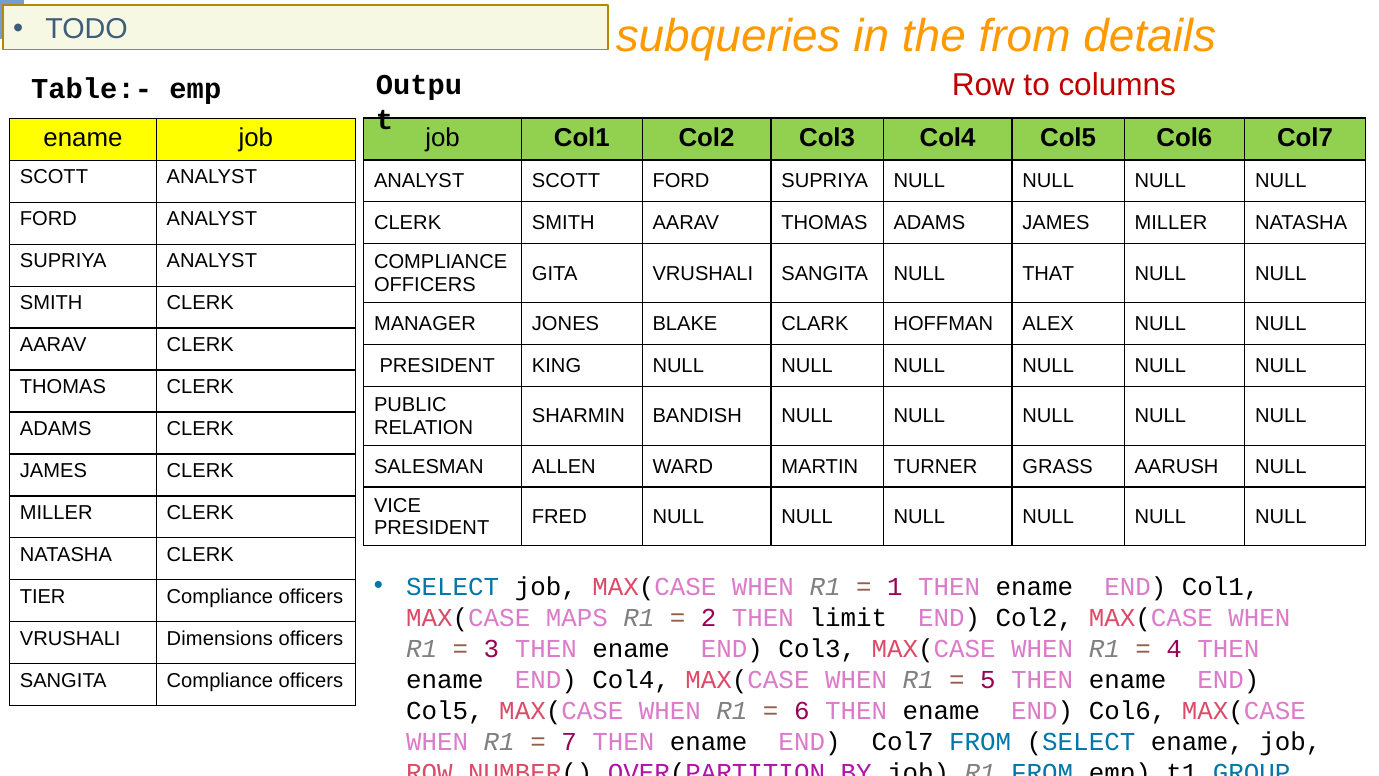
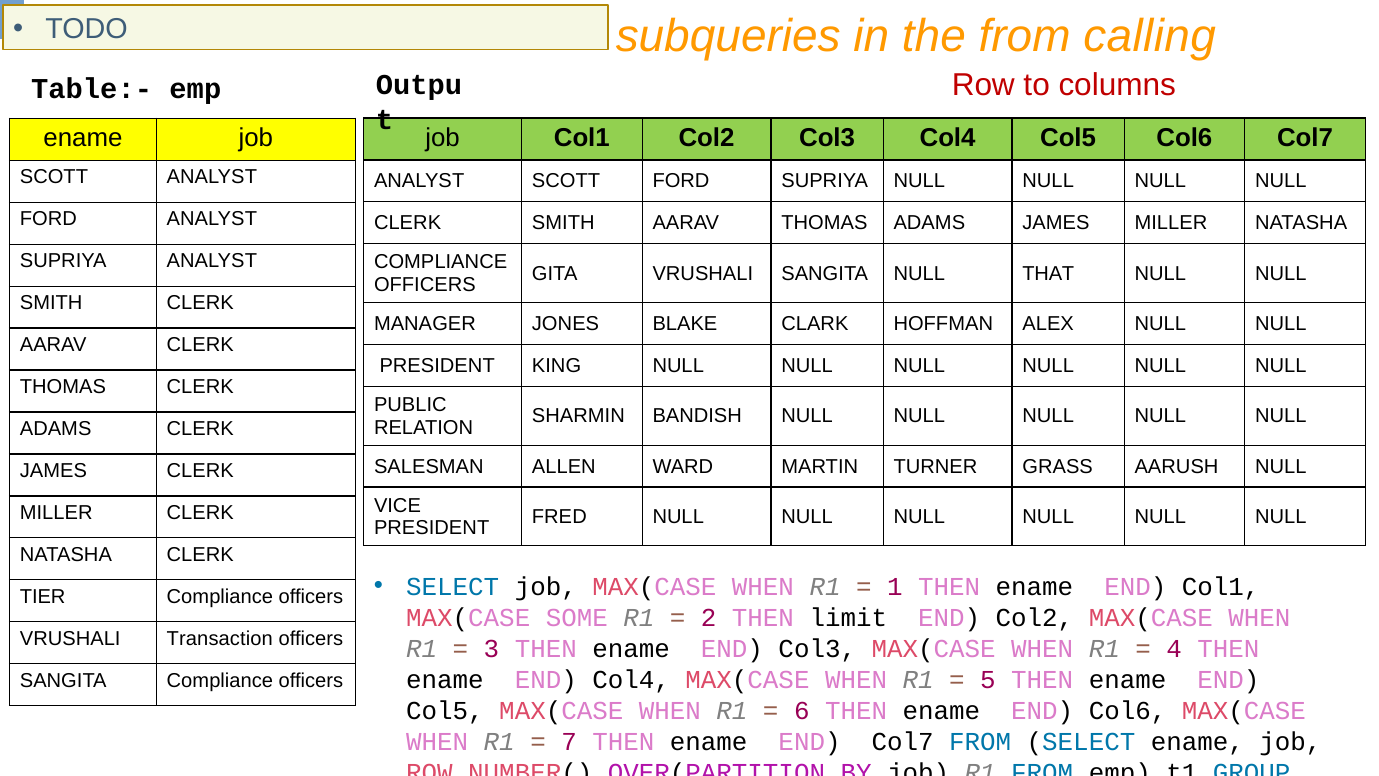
details: details -> calling (1150, 36)
MAPS: MAPS -> SOME (577, 617)
Dimensions: Dimensions -> Transaction (220, 638)
